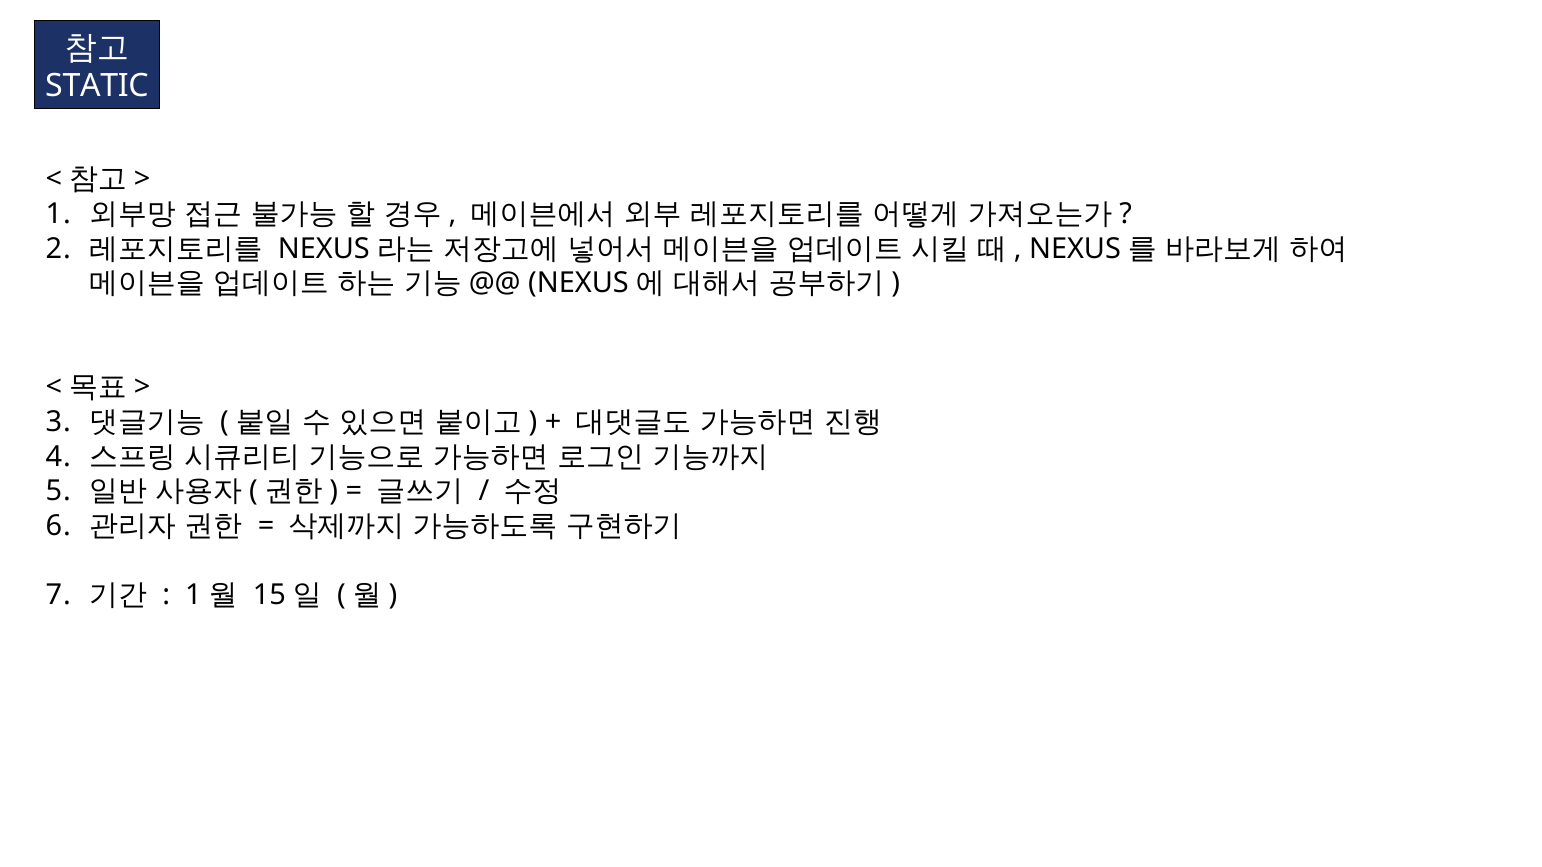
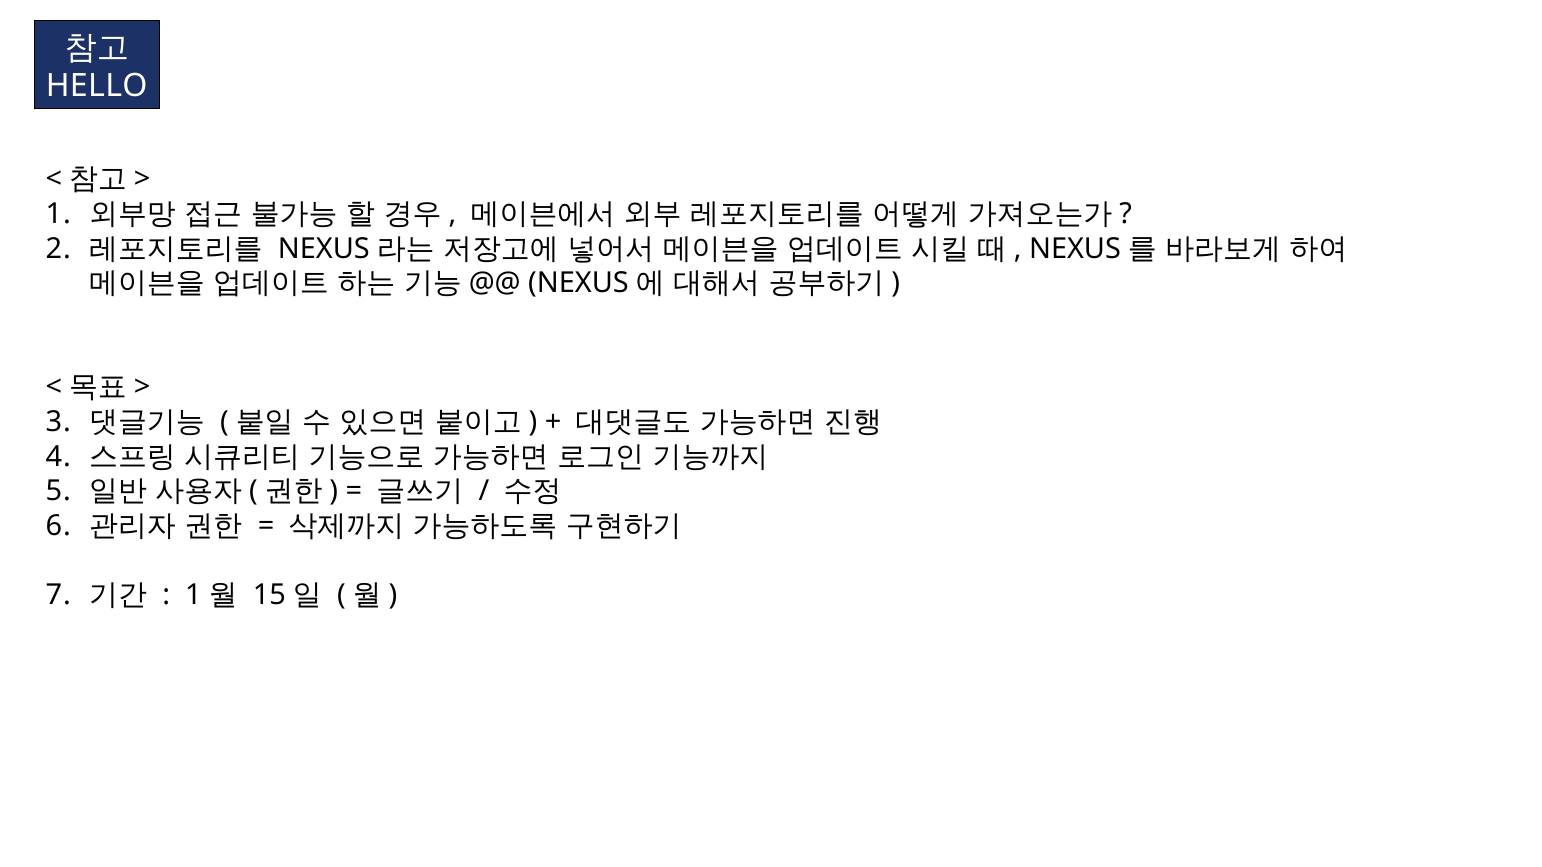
STATIC: STATIC -> HELLO (97, 86)
